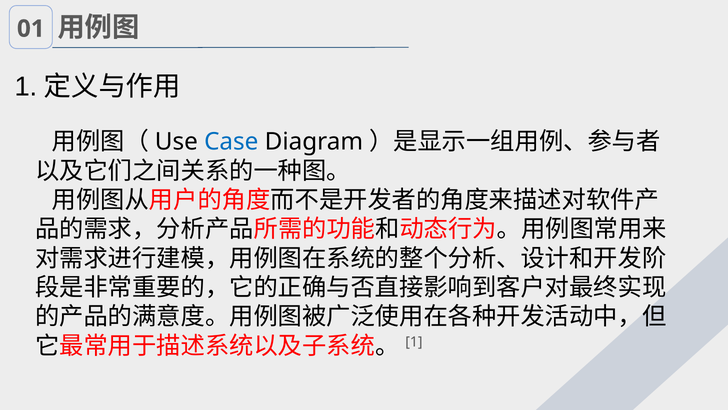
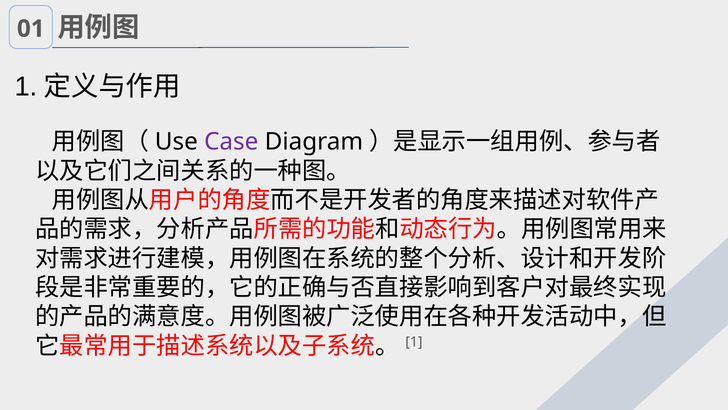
Case colour: blue -> purple (231, 142)
